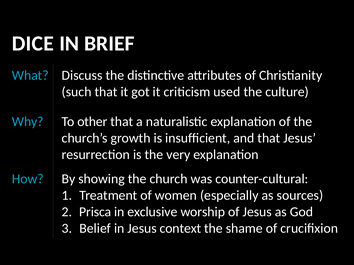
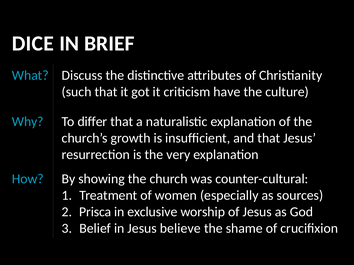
used: used -> have (227, 92)
other: other -> differ (92, 122)
context: context -> believe (180, 229)
